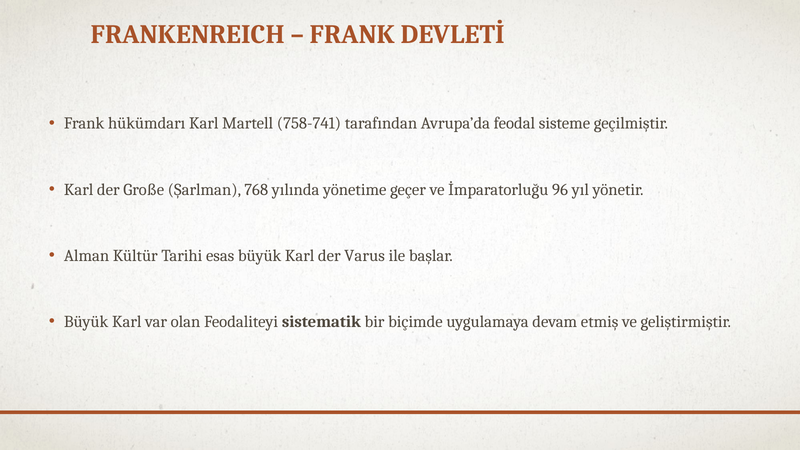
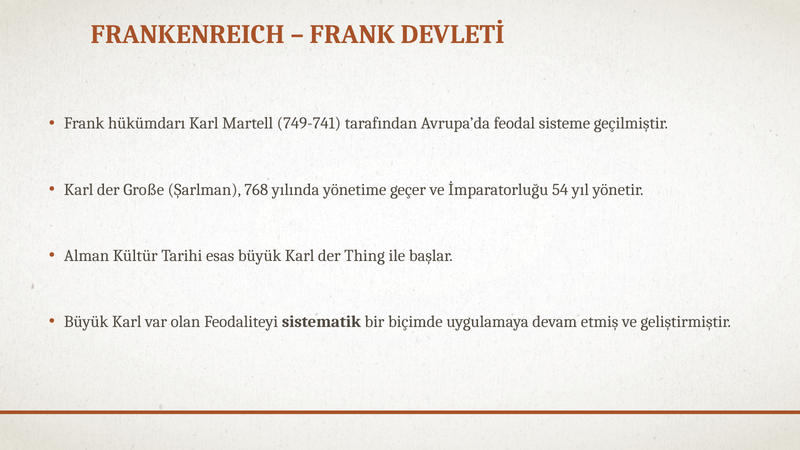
758-741: 758-741 -> 749-741 (309, 123)
96: 96 -> 54 (560, 189)
Varus: Varus -> Thing (365, 256)
